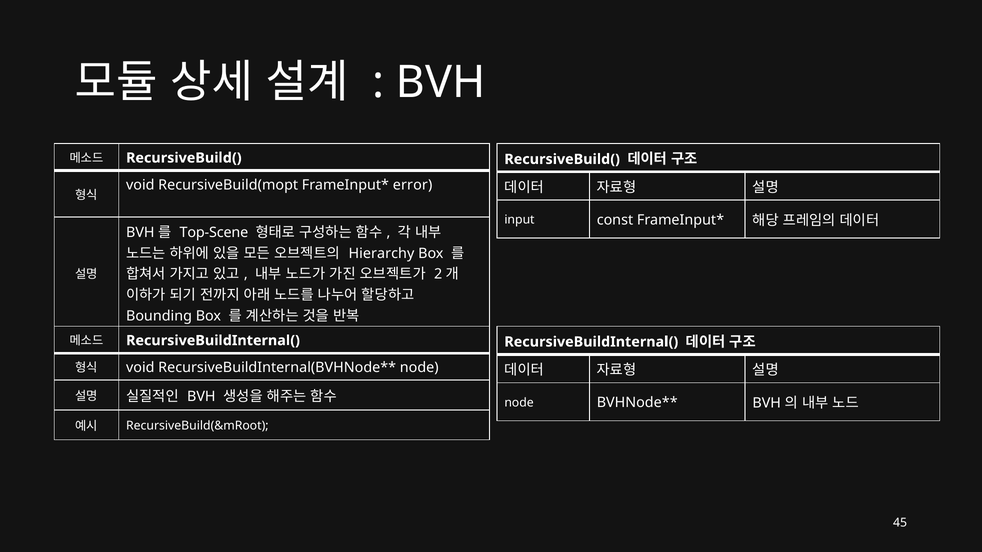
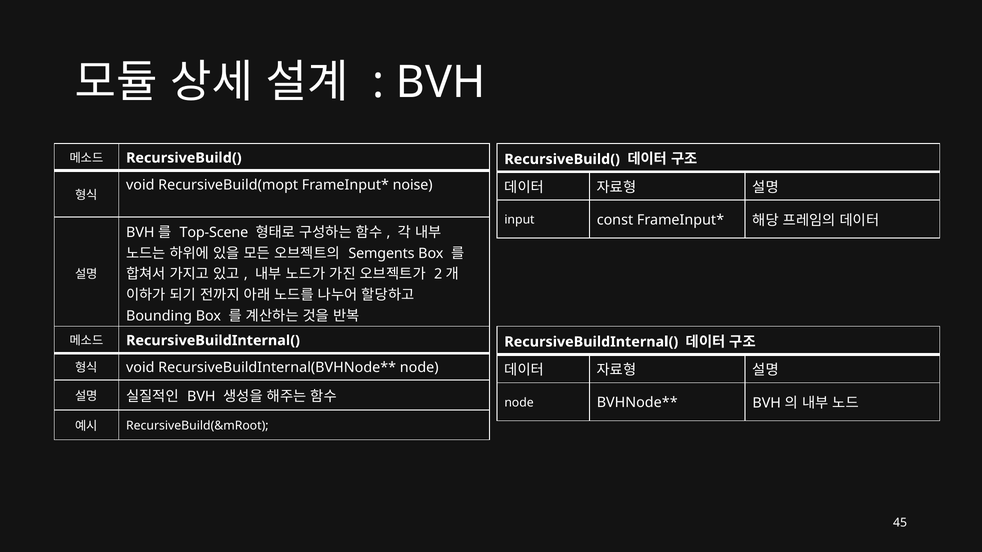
error: error -> noise (413, 185)
Hierarchy: Hierarchy -> Semgents (382, 254)
